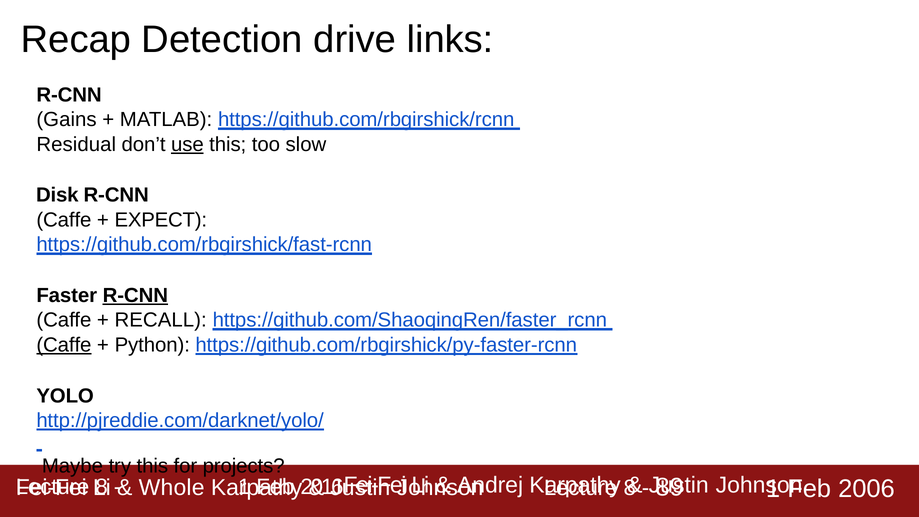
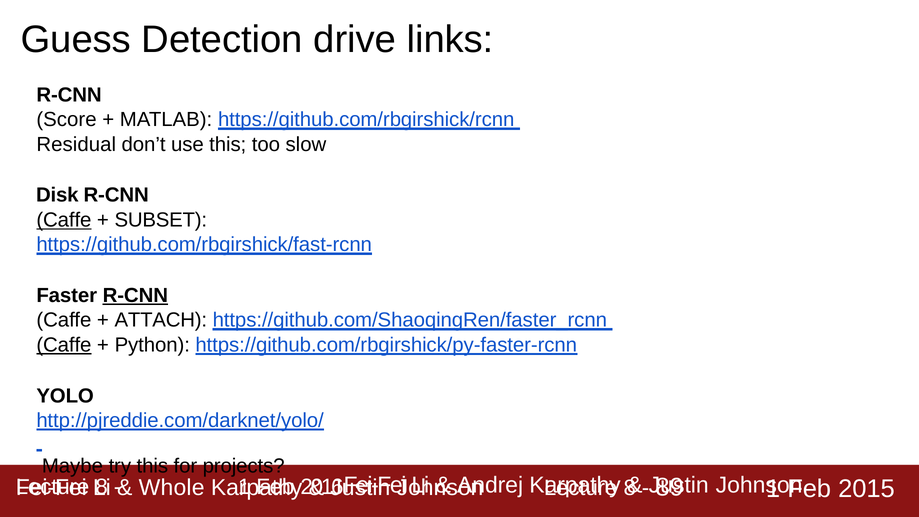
Recap: Recap -> Guess (76, 40)
Gains: Gains -> Score (67, 120)
use underline: present -> none (187, 144)
Caffe underline: none -> present (64, 220)
EXPECT: EXPECT -> SUBSET (161, 220)
RECALL: RECALL -> ATTACH (161, 320)
2006: 2006 -> 2015 (866, 489)
